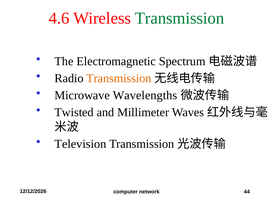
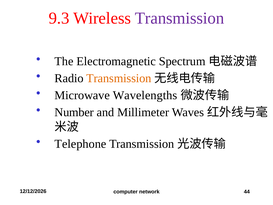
4.6: 4.6 -> 9.3 (59, 18)
Transmission colour: green -> purple (180, 18)
Twisted: Twisted -> Number (74, 112)
Television: Television -> Telephone (80, 144)
